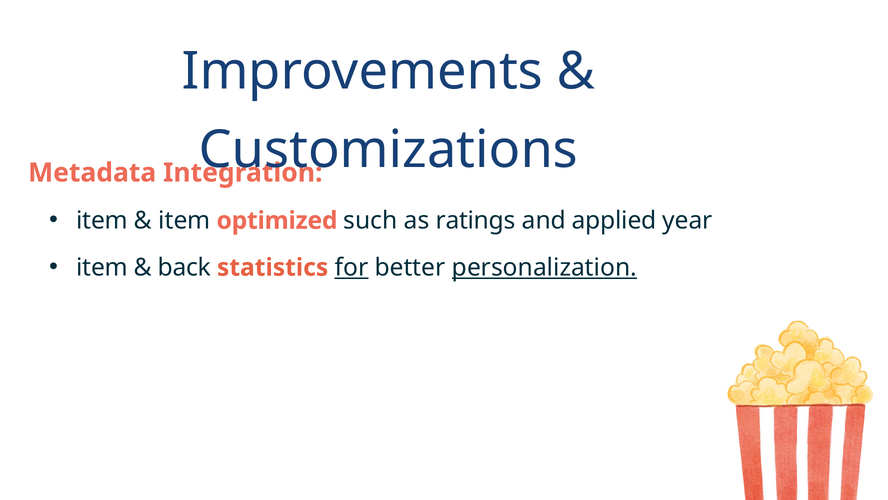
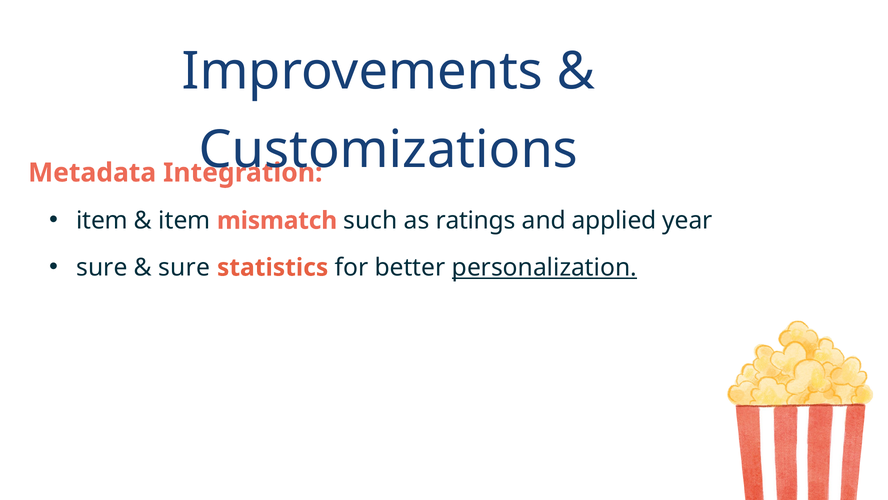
optimized: optimized -> mismatch (277, 220)
item: item -> sure (102, 267)
back: back -> sure (184, 267)
for underline: present -> none (351, 267)
